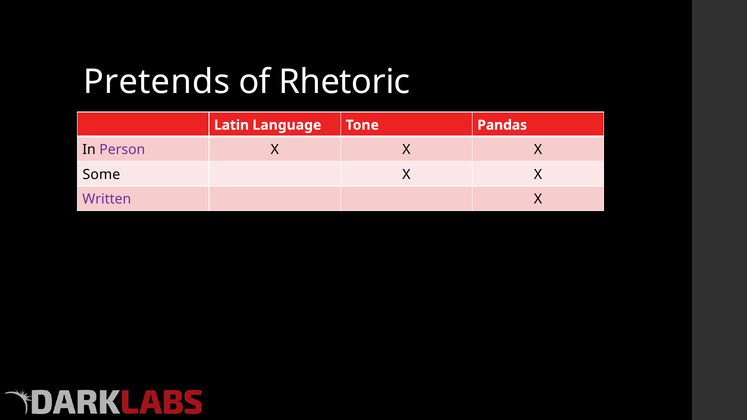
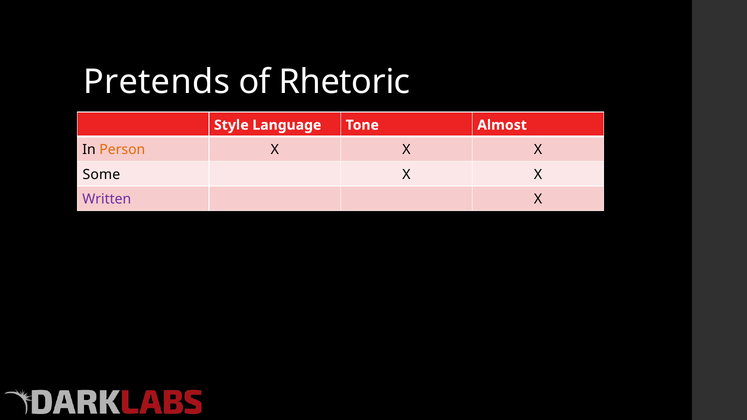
Latin: Latin -> Style (231, 125)
Pandas: Pandas -> Almost (502, 125)
Person colour: purple -> orange (122, 150)
